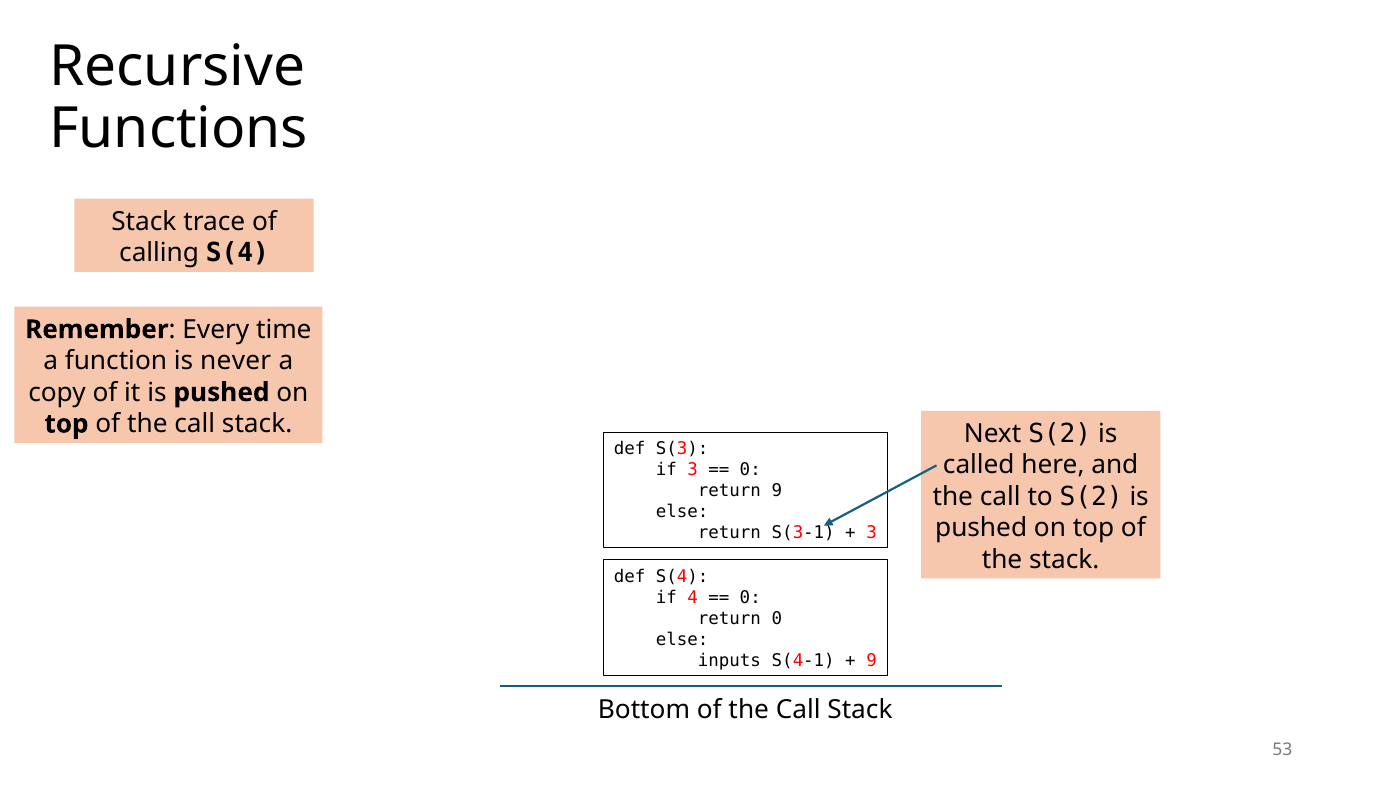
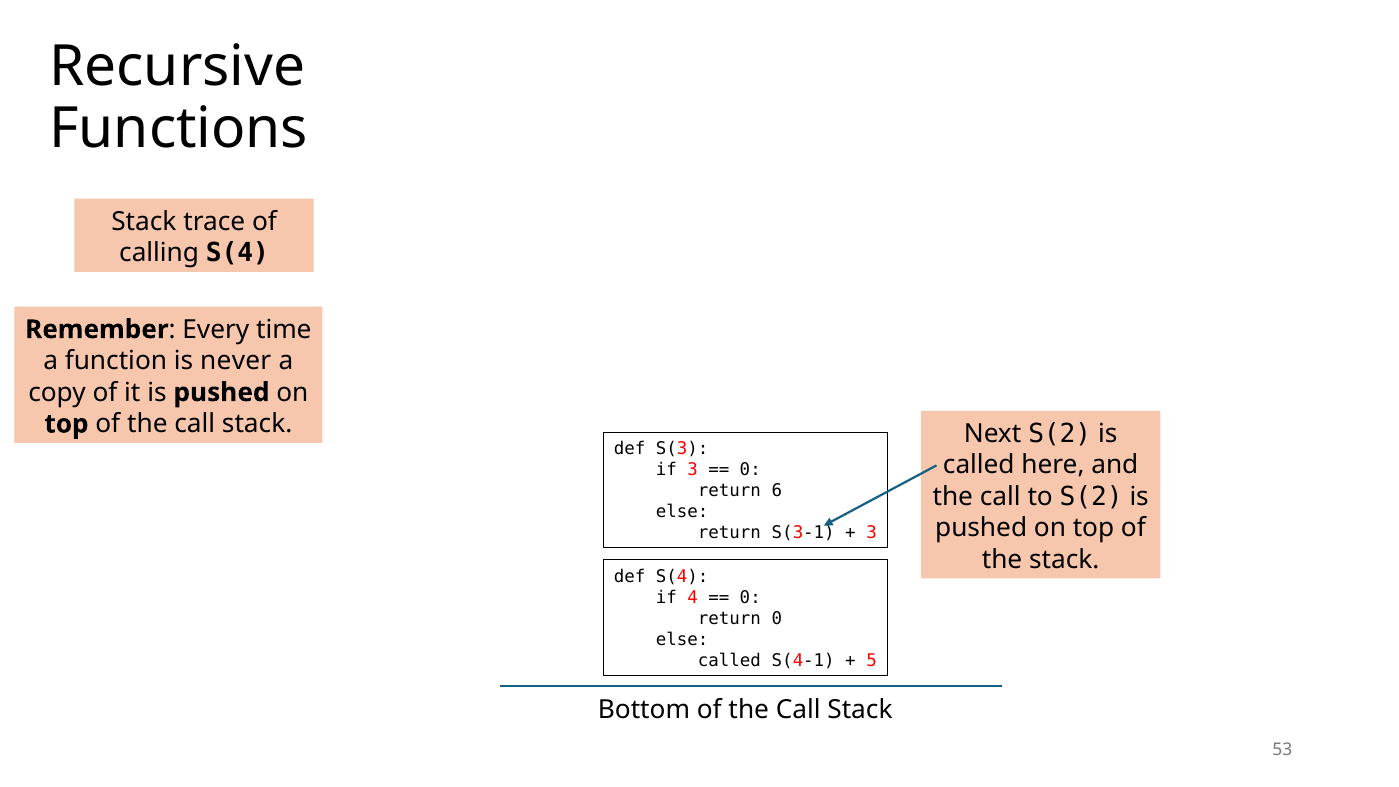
return 9: 9 -> 6 (777, 491)
inputs: inputs -> called (729, 660)
9: 9 -> 5 (872, 660)
